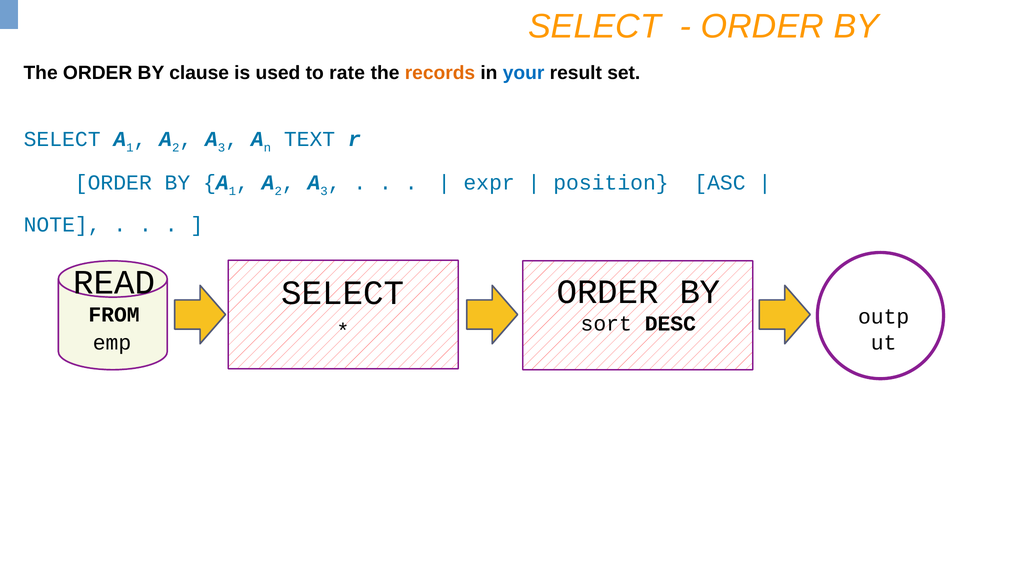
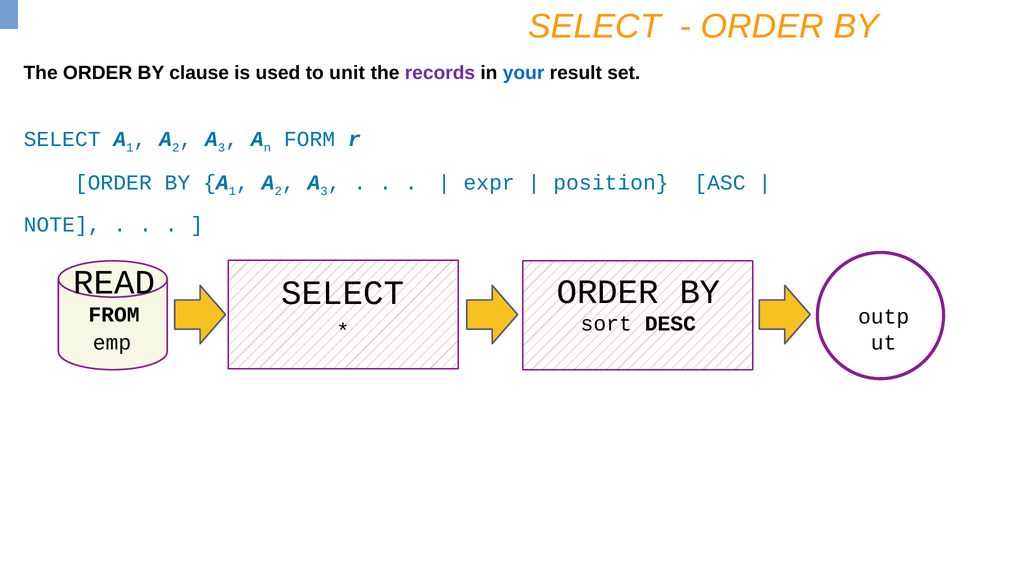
rate: rate -> unit (347, 73)
records colour: orange -> purple (440, 73)
TEXT: TEXT -> FORM (310, 139)
